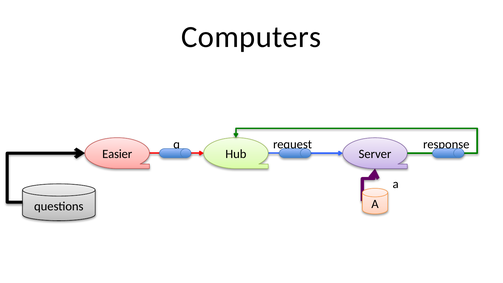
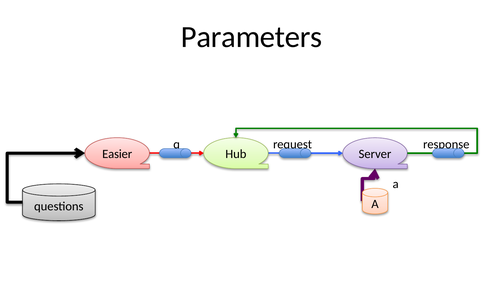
Computers: Computers -> Parameters (252, 37)
